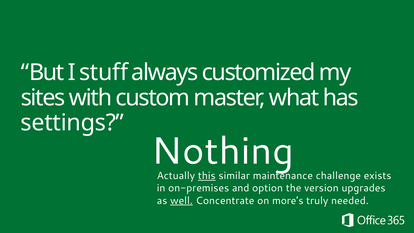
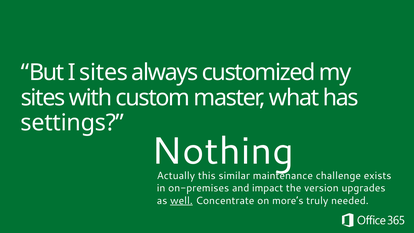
I stuff: stuff -> sites (104, 73)
this underline: present -> none (207, 176)
option: option -> impact (268, 188)
